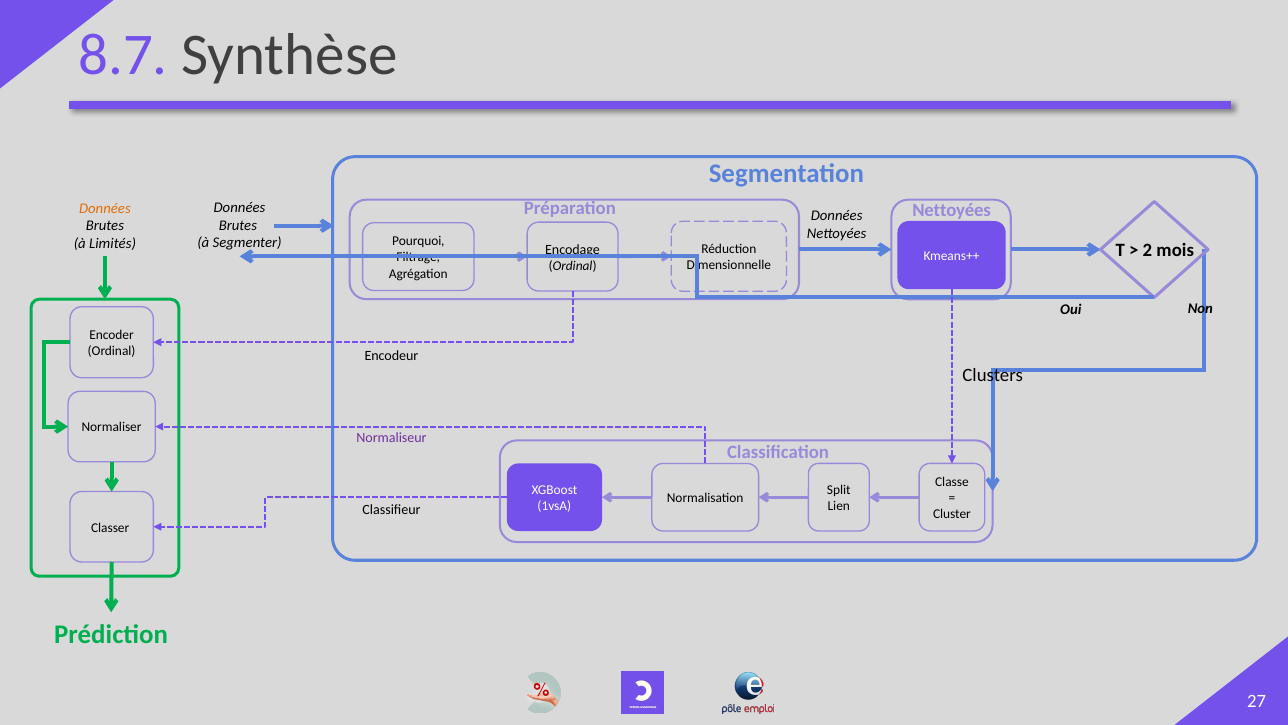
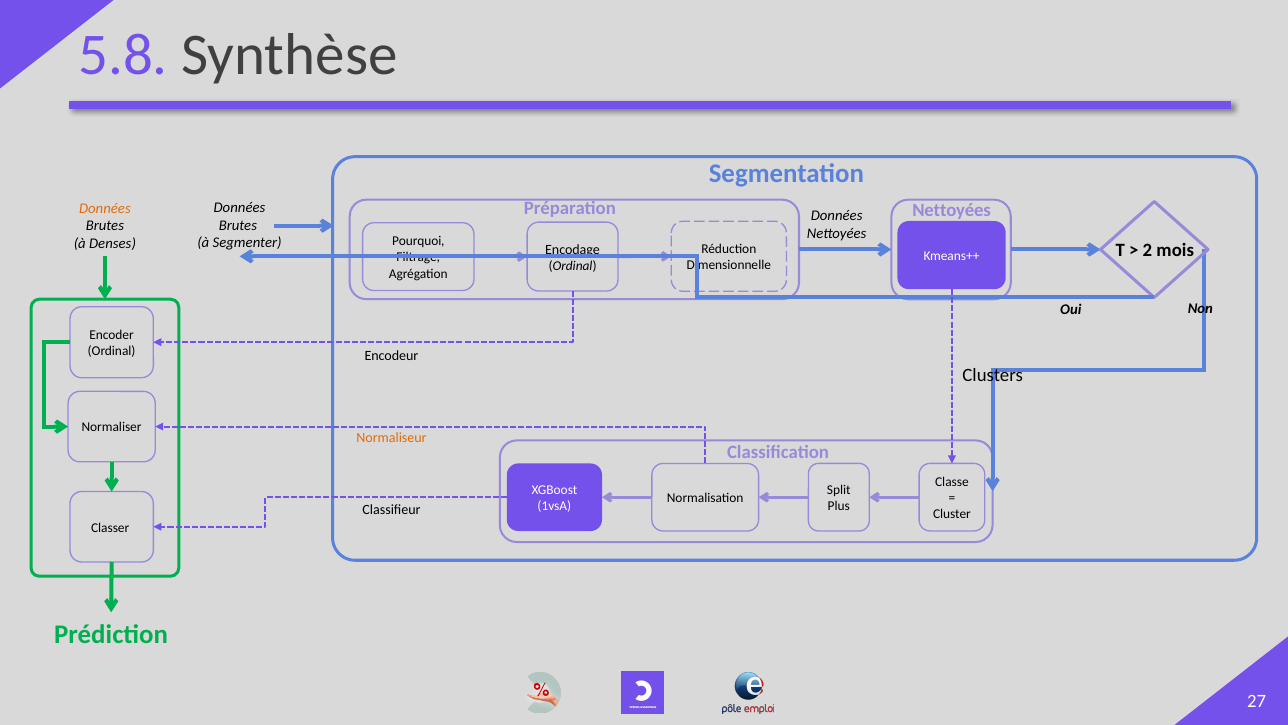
8.7: 8.7 -> 5.8 (123, 55)
Limités: Limités -> Denses (113, 244)
Normaliseur colour: purple -> orange (392, 438)
Lien: Lien -> Plus (839, 506)
